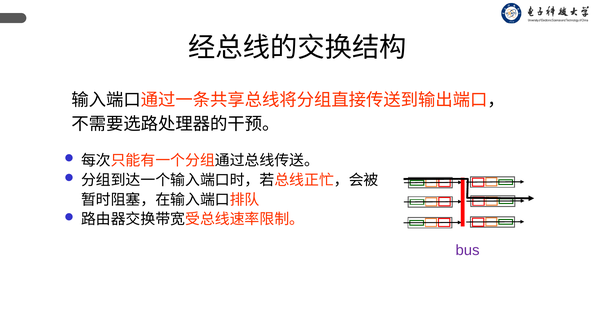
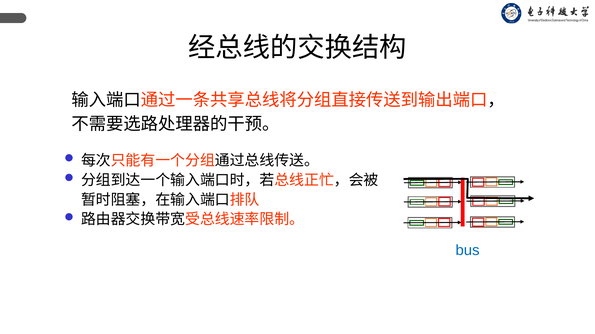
bus colour: purple -> blue (468, 251)
